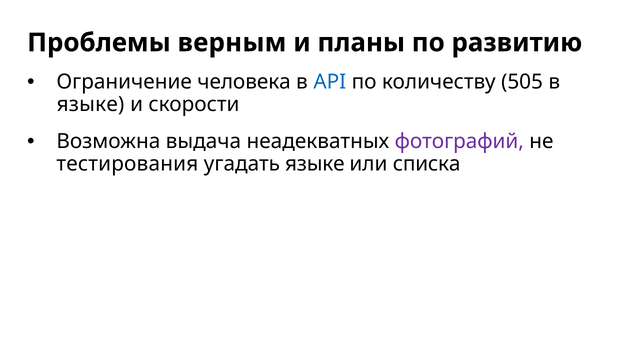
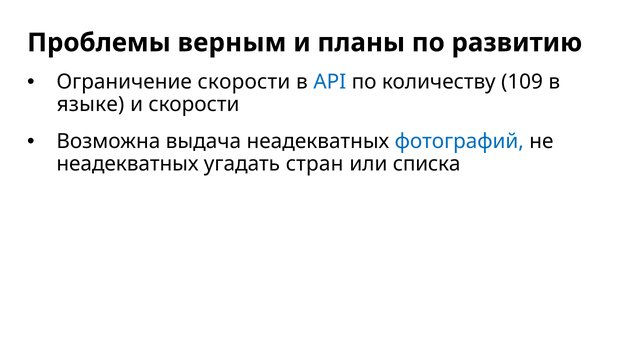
Ограничение человека: человека -> скорости (244, 82)
505: 505 -> 109 (522, 82)
фотографий colour: purple -> blue (459, 141)
тестирования: тестирования -> неадекватных (127, 164)
угадать языке: языке -> стран (315, 164)
